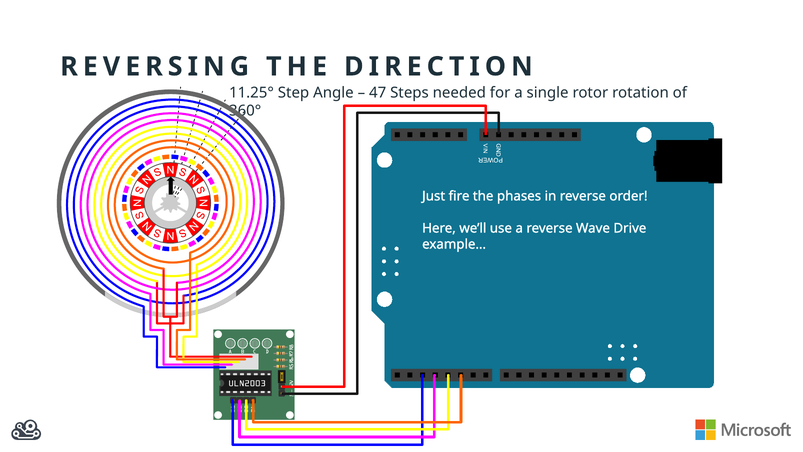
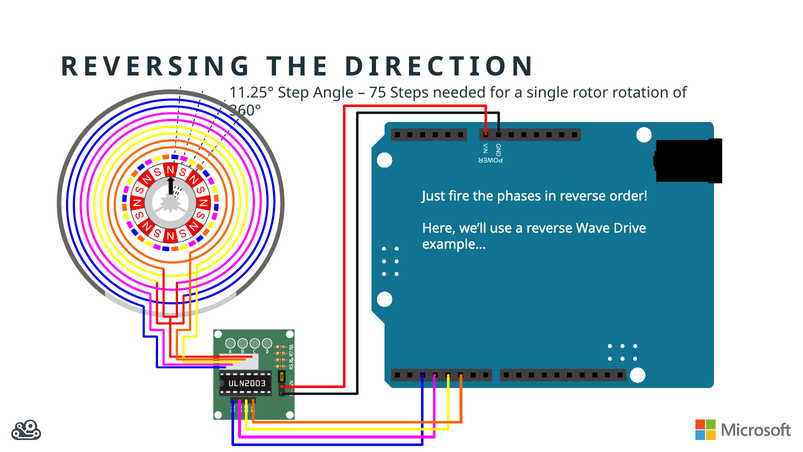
47: 47 -> 75 (378, 92)
